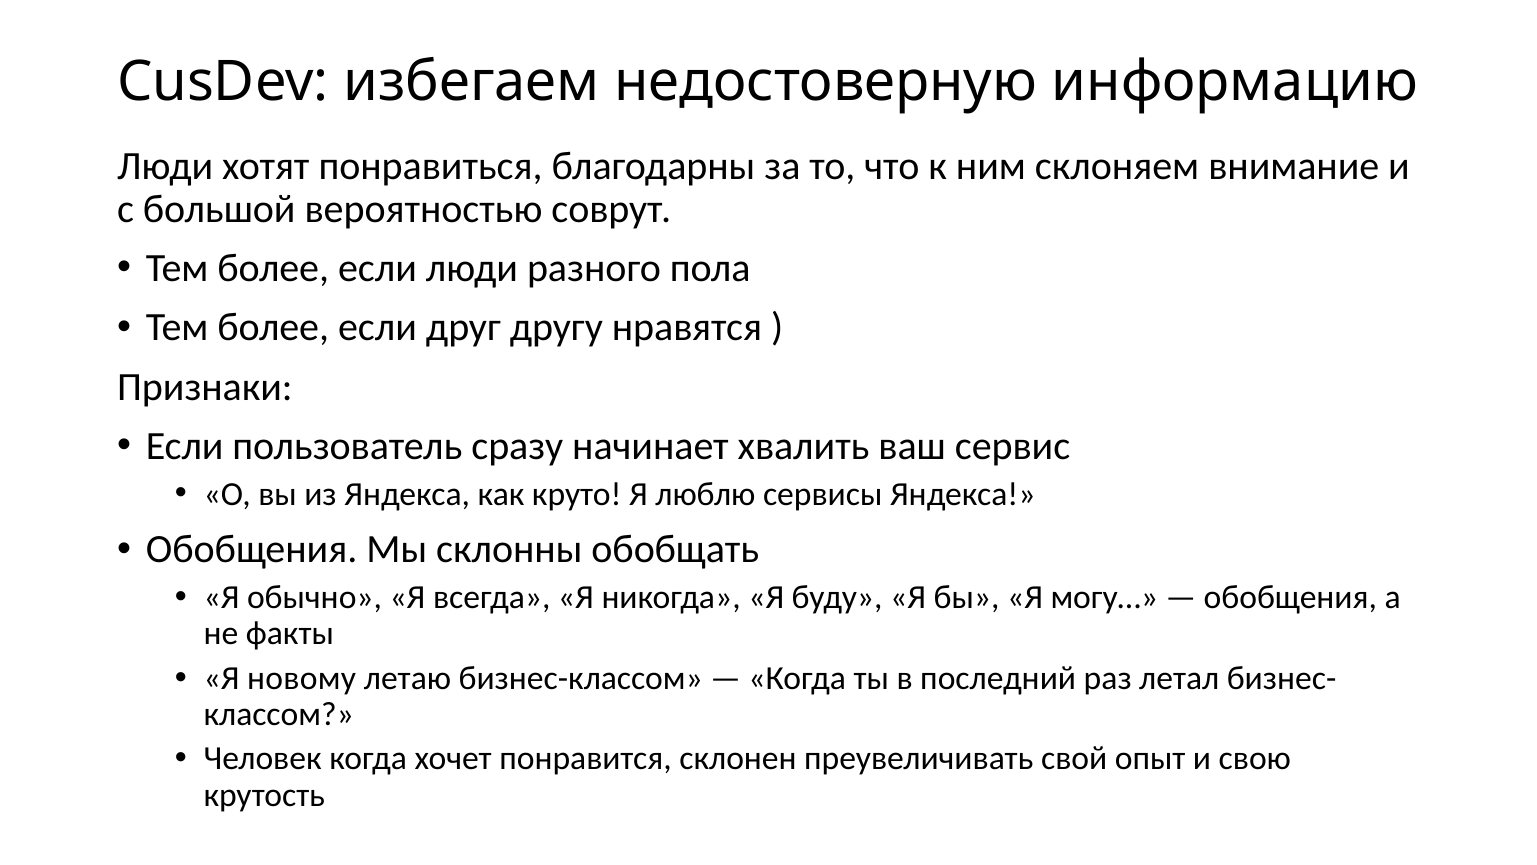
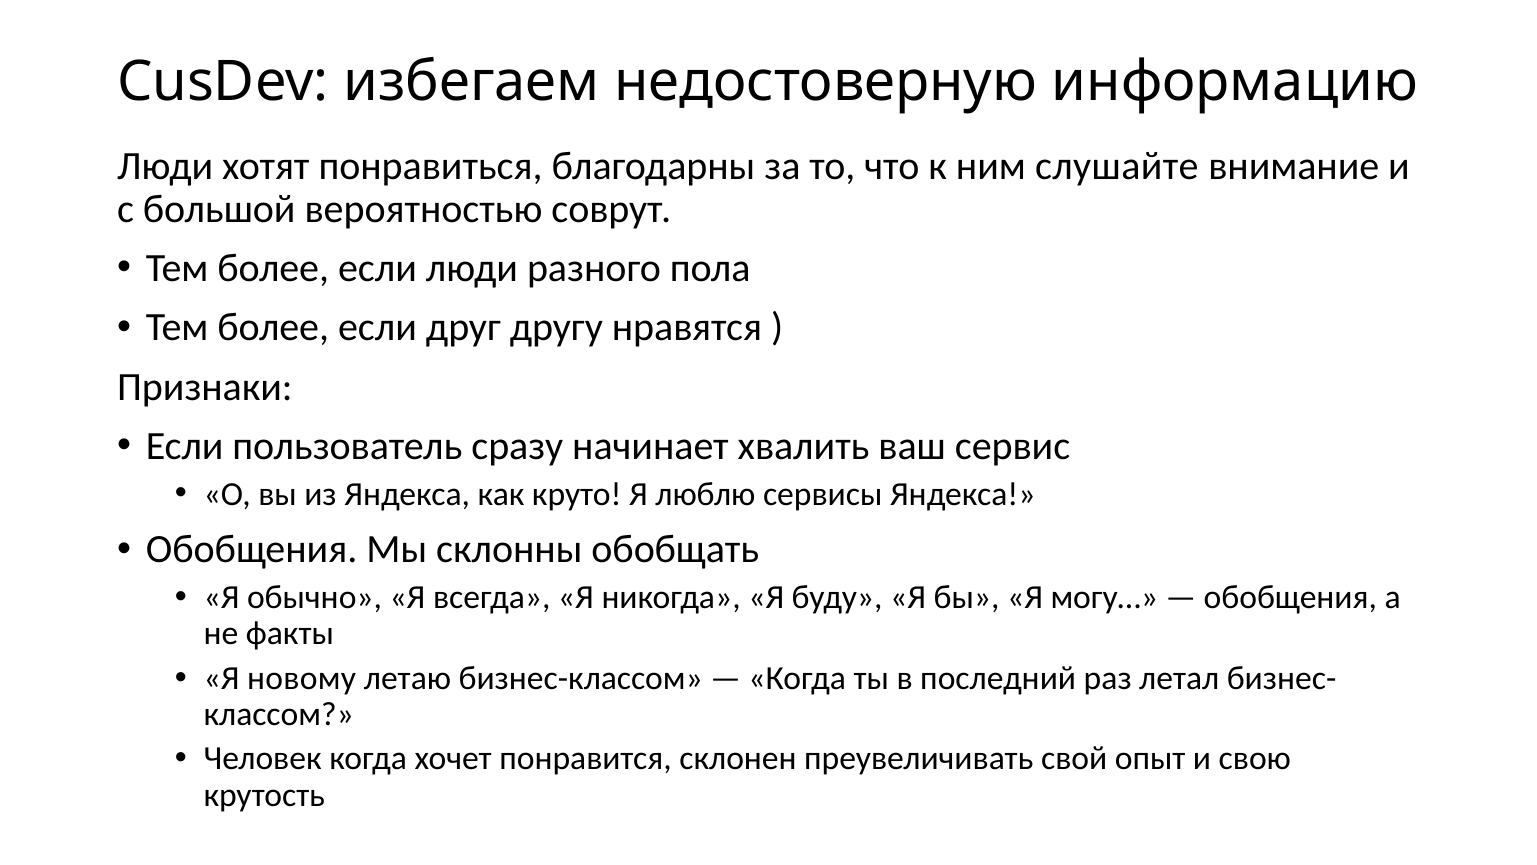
склоняем: склоняем -> слушайте (1117, 166)
